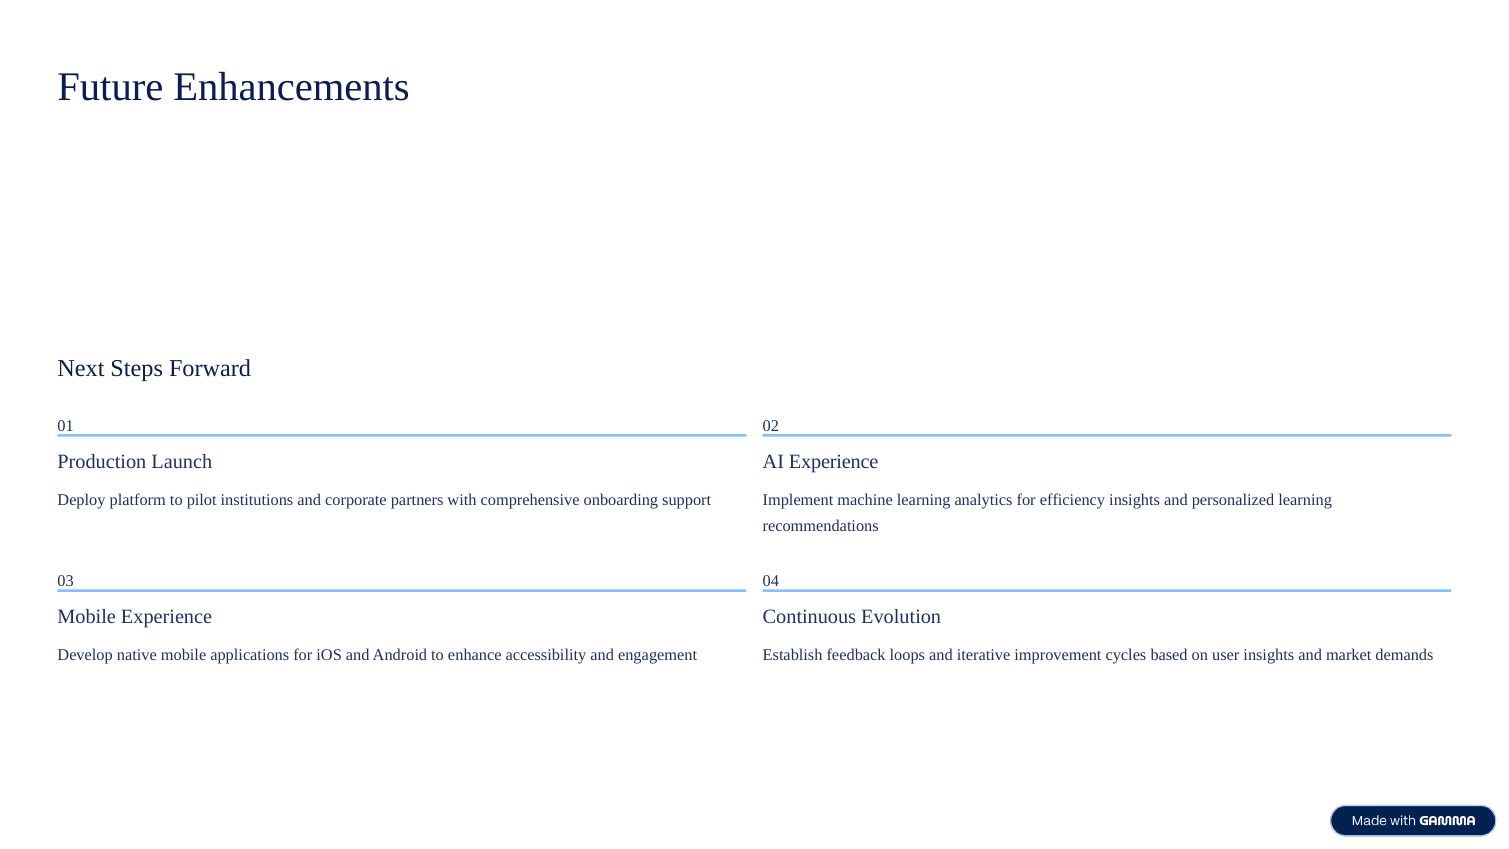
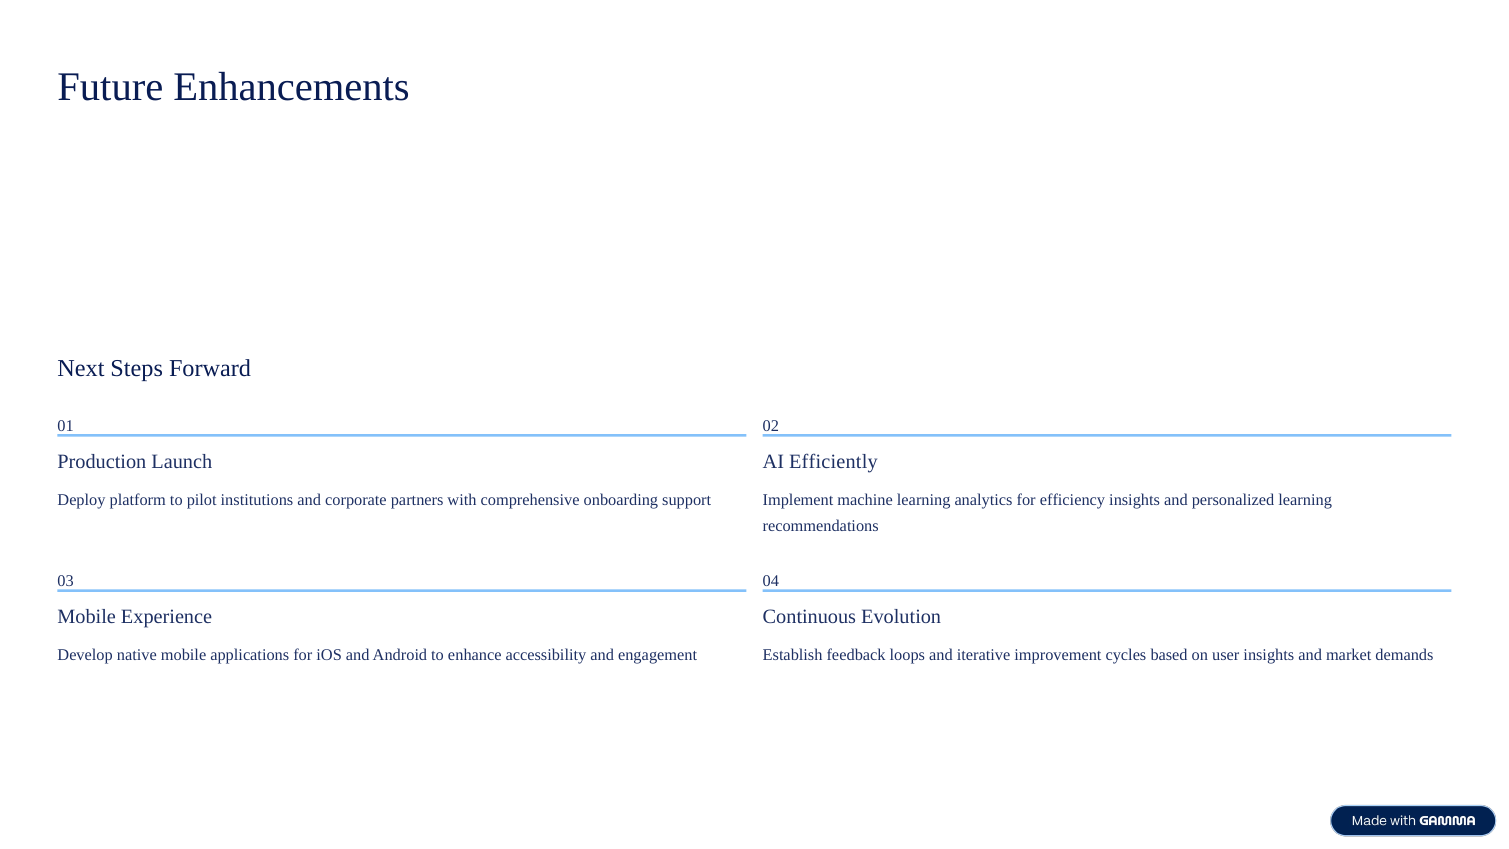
AI Experience: Experience -> Efficiently (833, 462)
